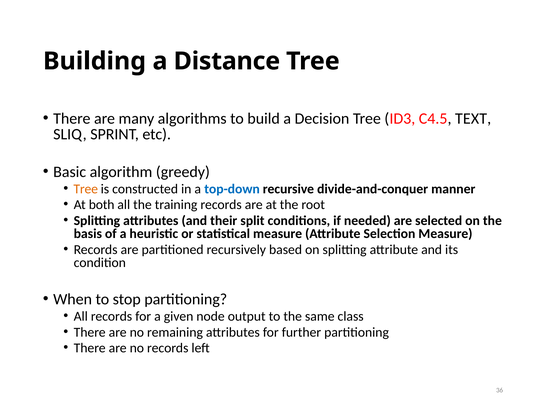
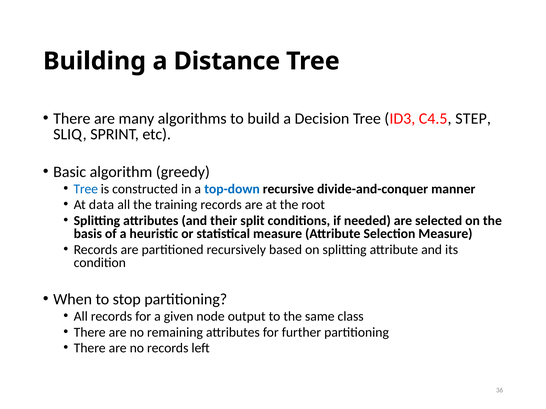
TEXT: TEXT -> STEP (473, 119)
Tree colour: orange -> blue (86, 189)
both: both -> data (101, 205)
